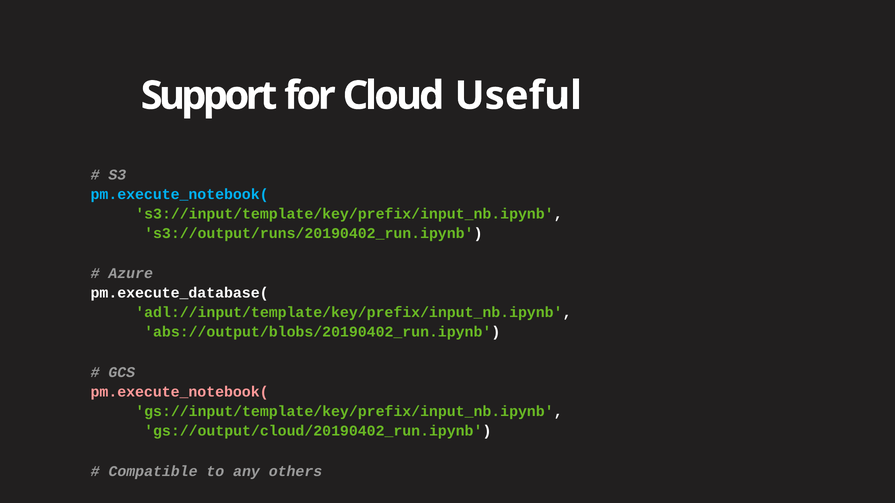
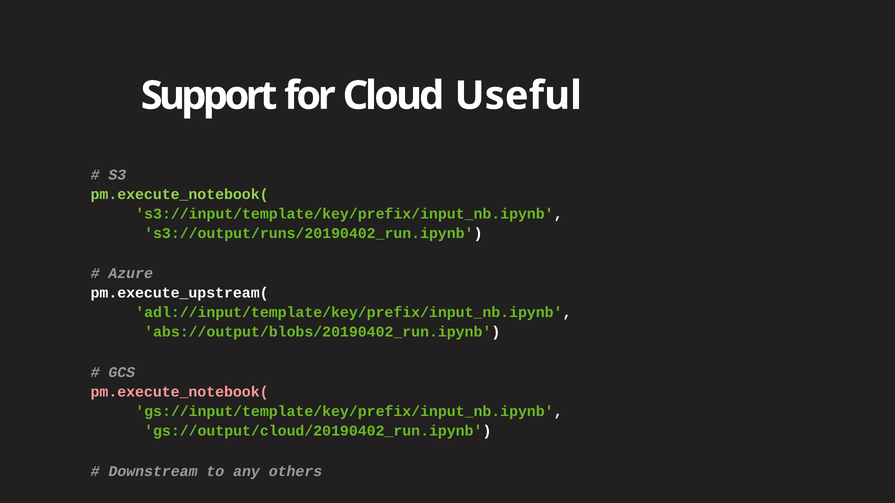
pm.execute_notebook( colour: light blue -> light green (180, 194)
pm.execute_database(: pm.execute_database( -> pm.execute_upstream( (180, 293)
Compatible: Compatible -> Downstream (153, 472)
